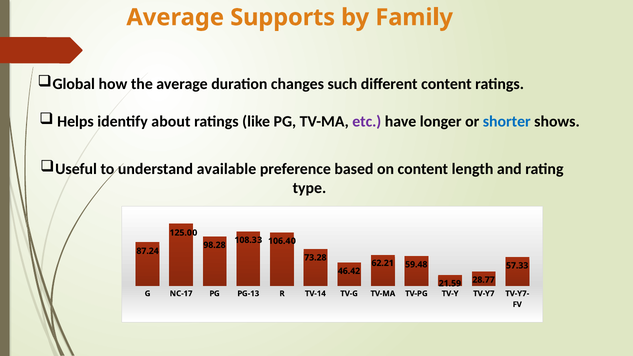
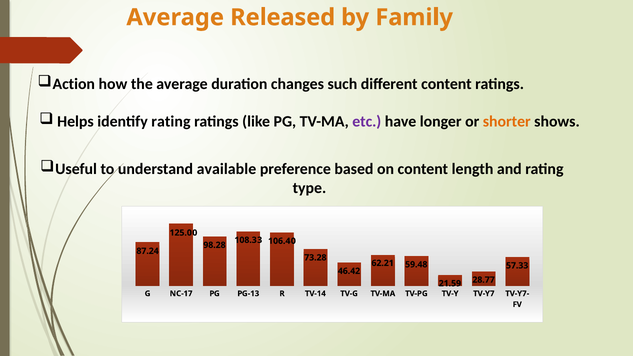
Supports: Supports -> Released (283, 17)
Global: Global -> Action (74, 84)
identify about: about -> rating (171, 122)
shorter colour: blue -> orange (507, 122)
